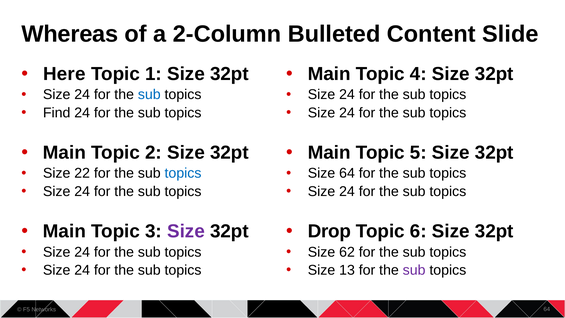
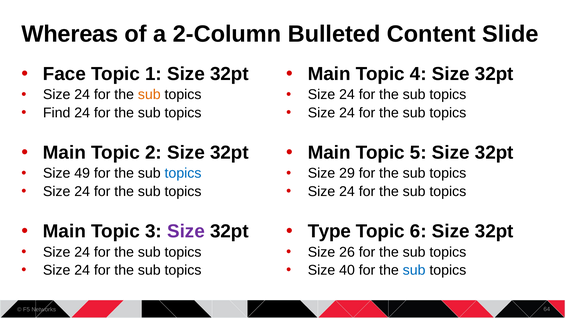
Here: Here -> Face (64, 74)
sub colour: blue -> orange (149, 95)
22: 22 -> 49 (82, 173)
Size 64: 64 -> 29 (347, 173)
Drop: Drop -> Type (329, 231)
62: 62 -> 26 (347, 252)
13: 13 -> 40 (347, 270)
sub colour: purple -> blue (414, 270)
